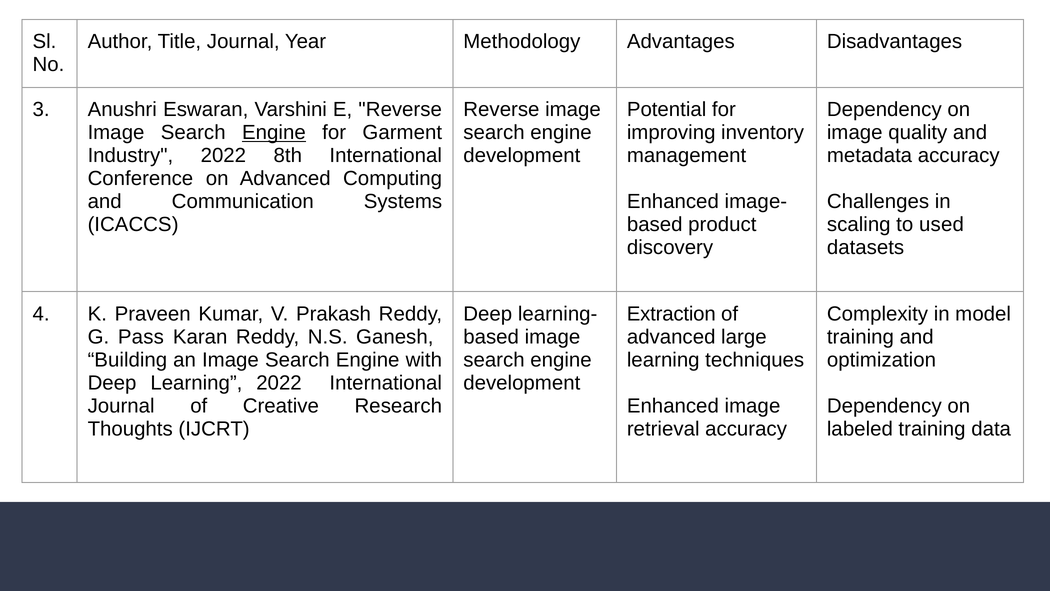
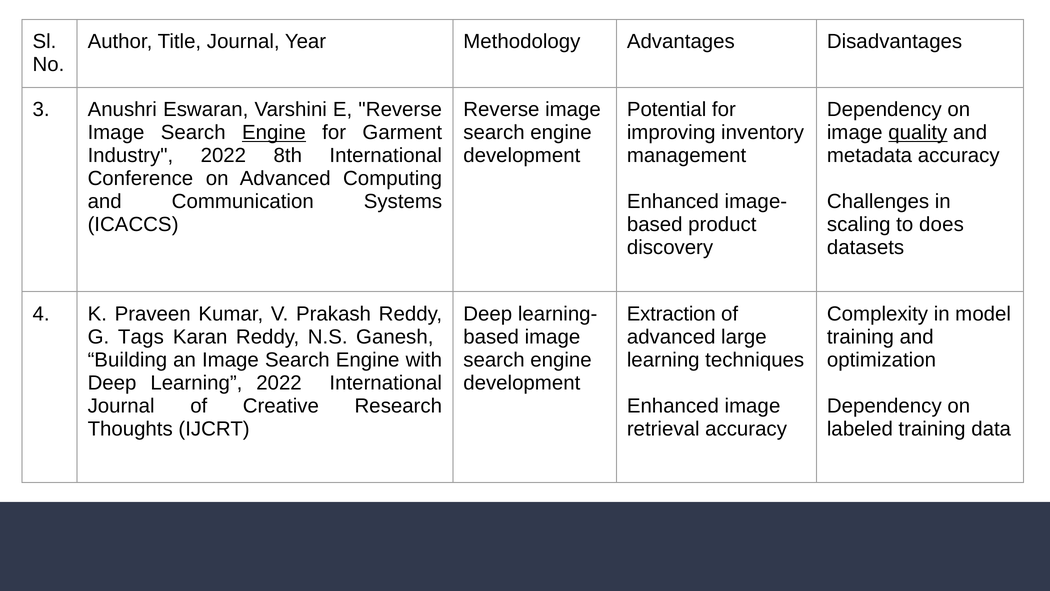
quality underline: none -> present (918, 133)
used: used -> does (941, 224)
Pass: Pass -> Tags (141, 337)
